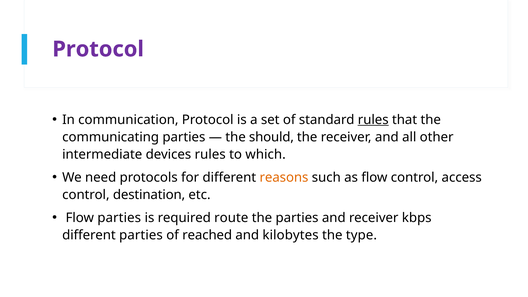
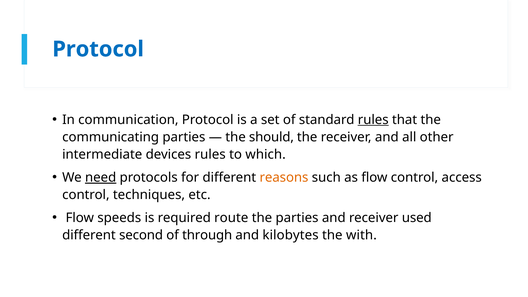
Protocol colour: purple -> blue (98, 49)
need underline: none -> present (101, 177)
destination: destination -> techniques (149, 195)
Flow parties: parties -> speeds (119, 218)
kbps: kbps -> used (417, 218)
different parties: parties -> second (141, 235)
reached: reached -> through (207, 235)
type: type -> with (361, 235)
